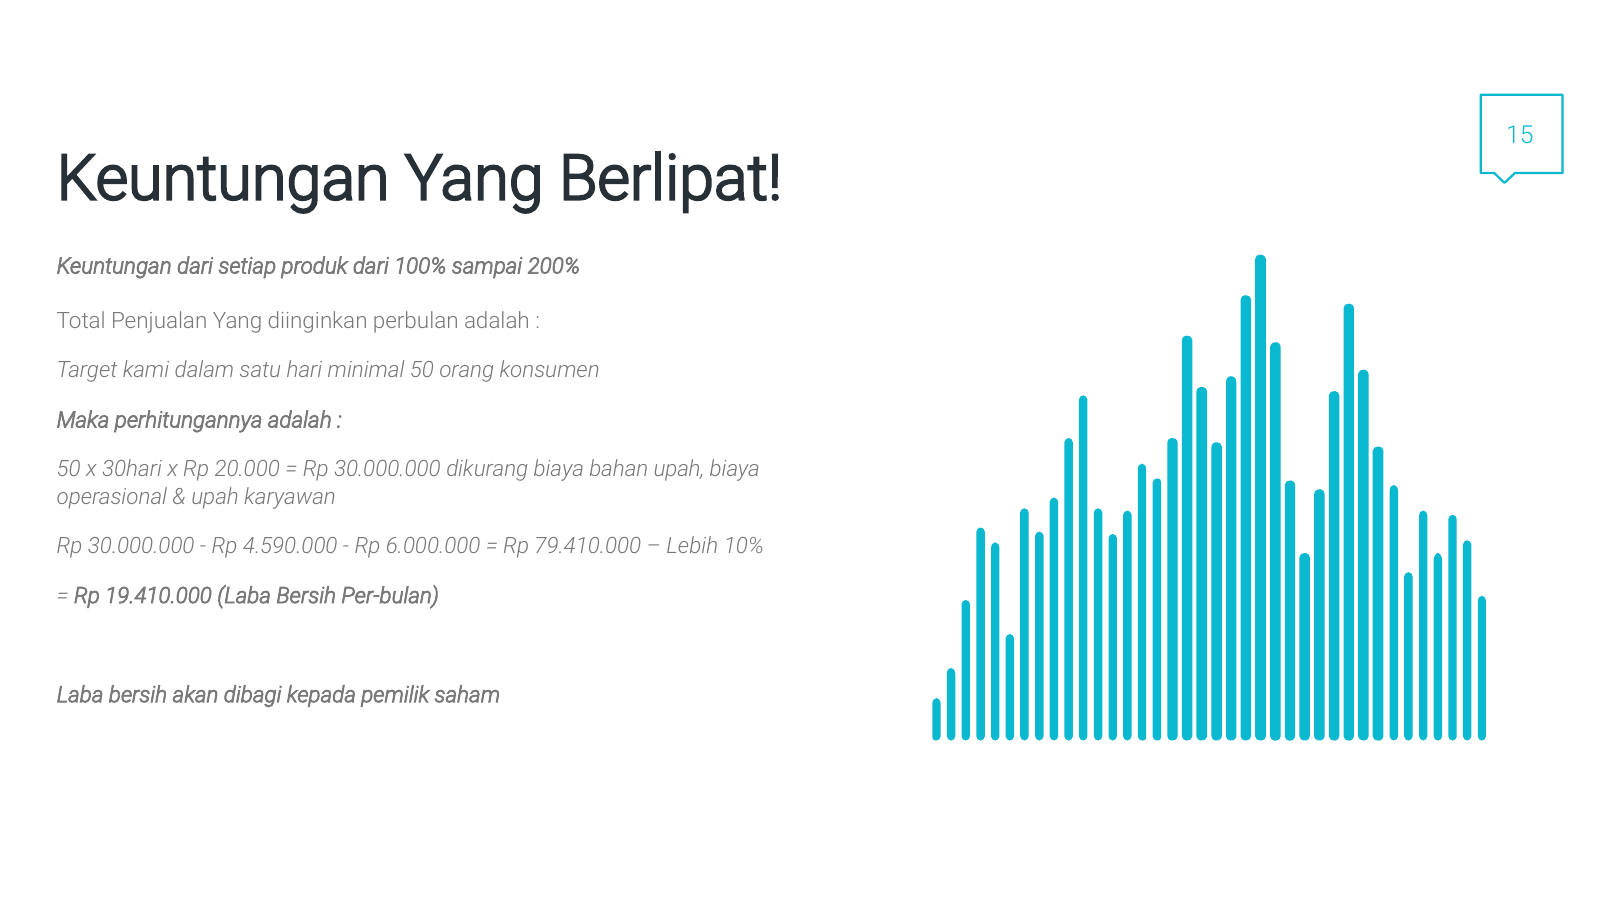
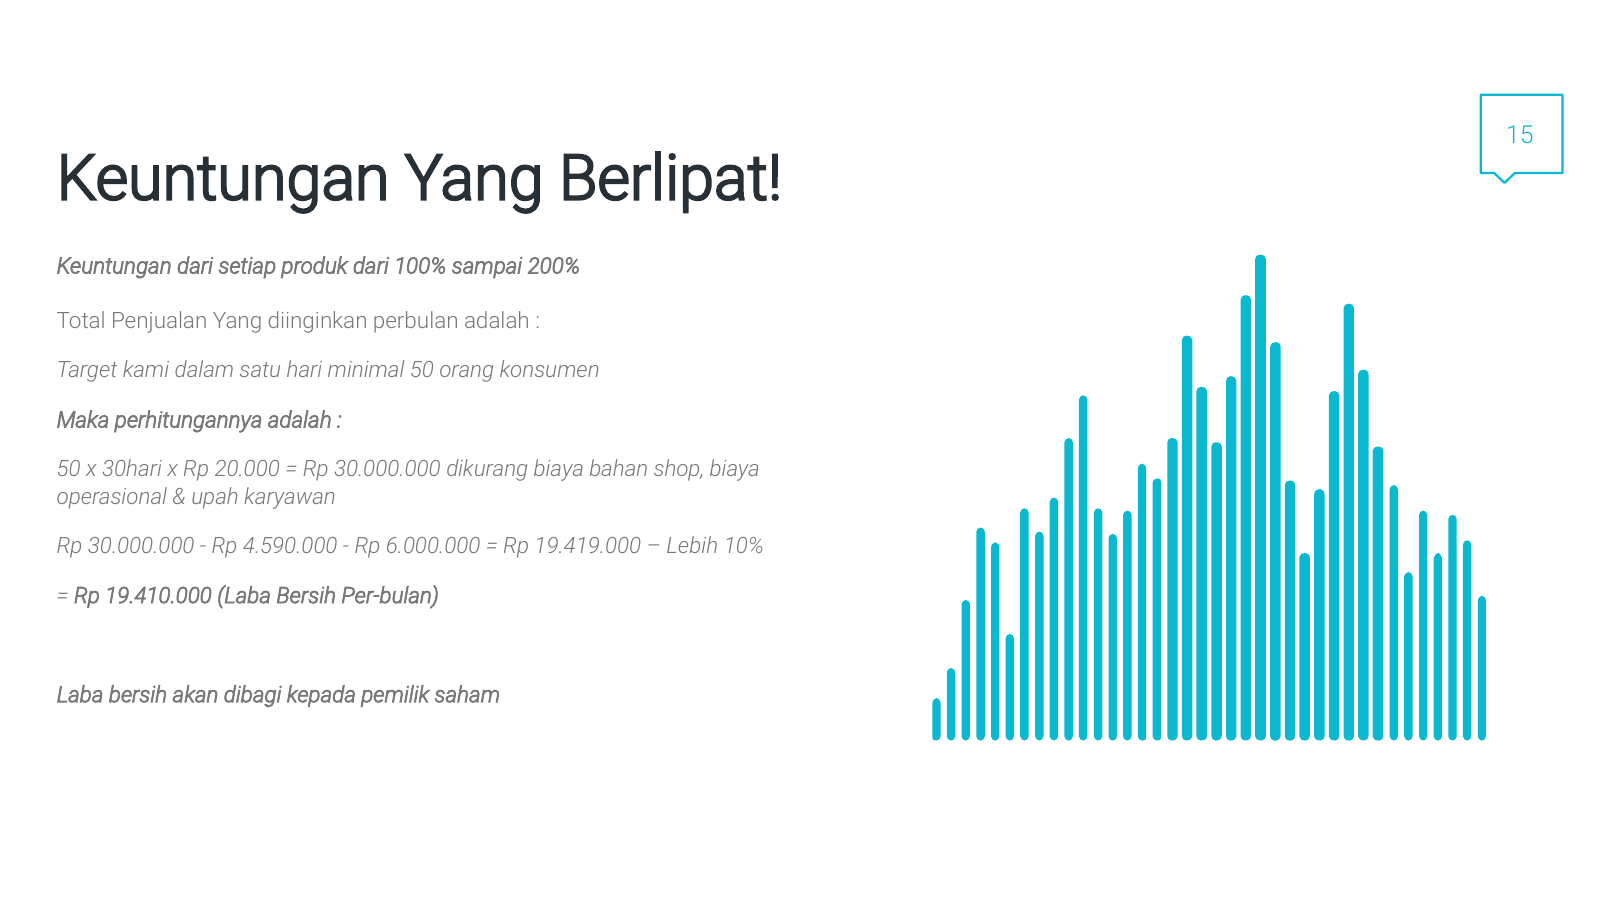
bahan upah: upah -> shop (679, 469)
79.410.000: 79.410.000 -> 19.419.000 (588, 546)
